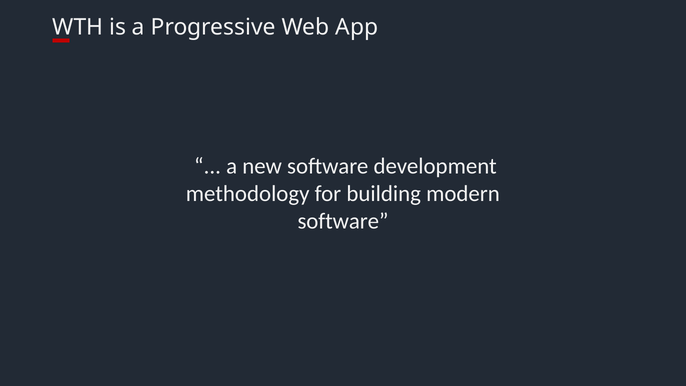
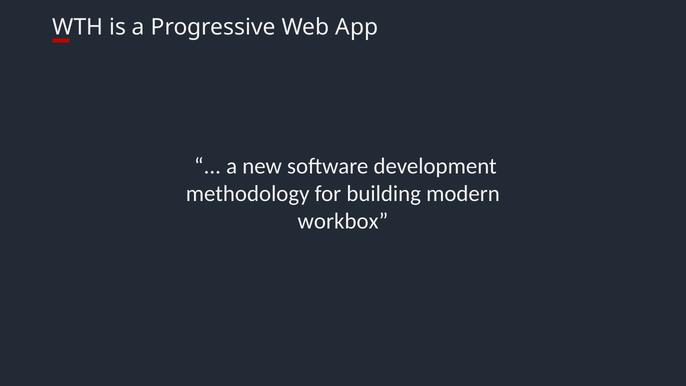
software: software -> workbox (343, 221)
